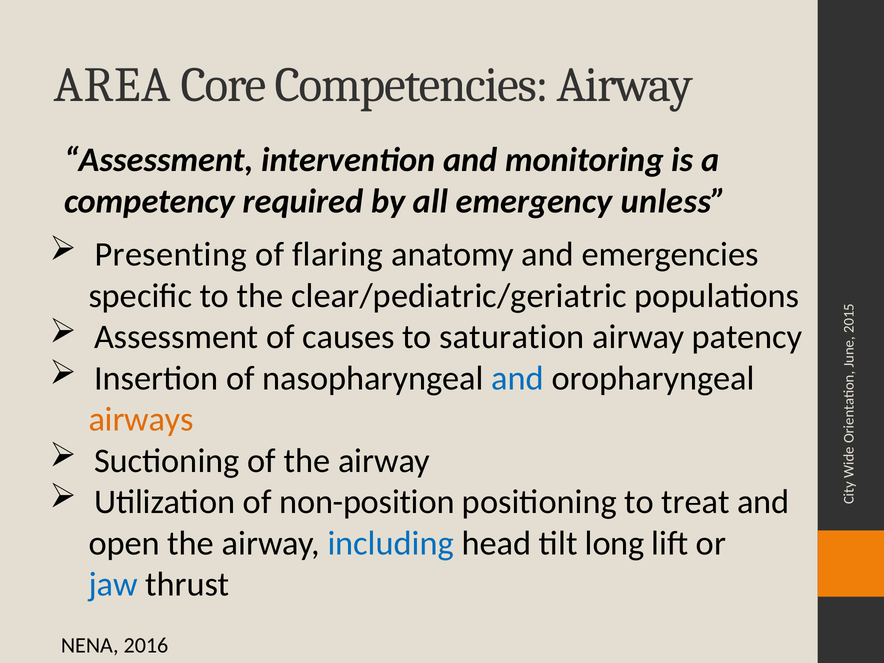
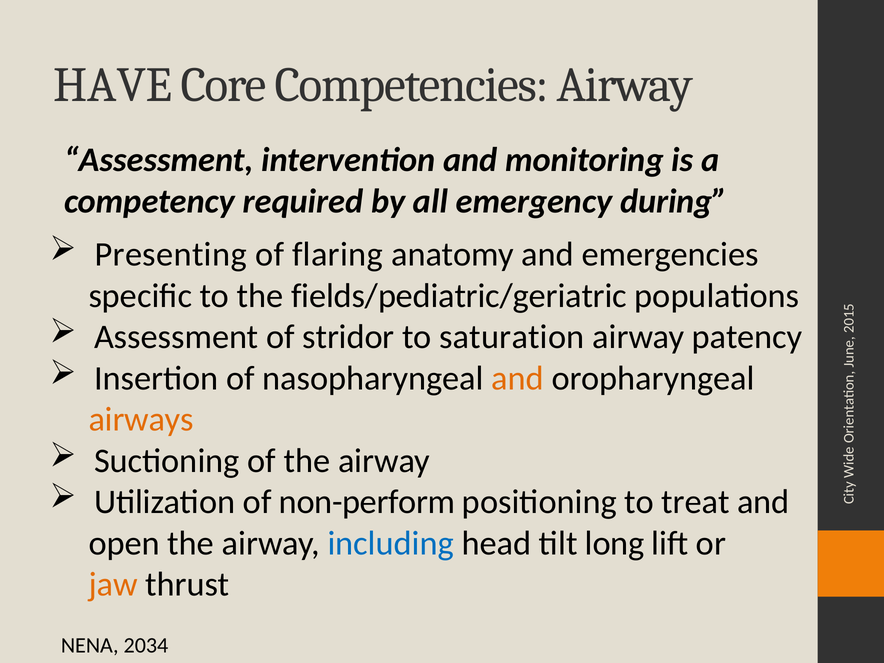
AREA: AREA -> HAVE (113, 85)
unless: unless -> during (674, 201)
clear/pediatric/geriatric: clear/pediatric/geriatric -> fields/pediatric/geriatric (459, 296)
causes: causes -> stridor (348, 337)
and colour: blue -> orange (518, 378)
non-position: non-position -> non-perform (367, 502)
jaw colour: blue -> orange (113, 585)
2016: 2016 -> 2034 (146, 645)
